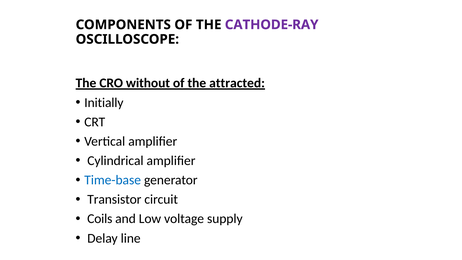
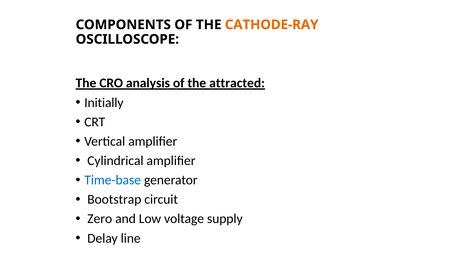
CATHODE-RAY colour: purple -> orange (272, 25)
without: without -> analysis (148, 83)
Transistor: Transistor -> Bootstrap (114, 199)
Coils: Coils -> Zero (100, 219)
